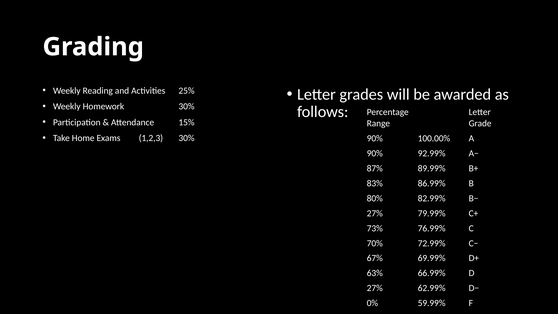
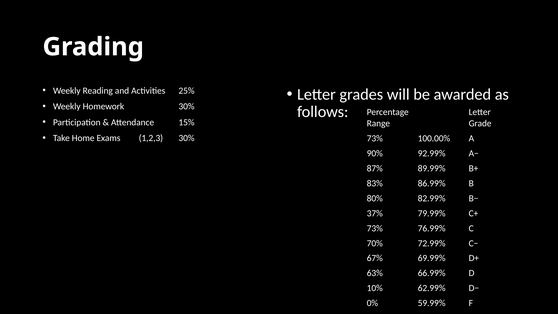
90%: 90% -> 73% (375, 138)
27%: 27% -> 37% (375, 213)
27%: 27% -> 10% (375, 288)
